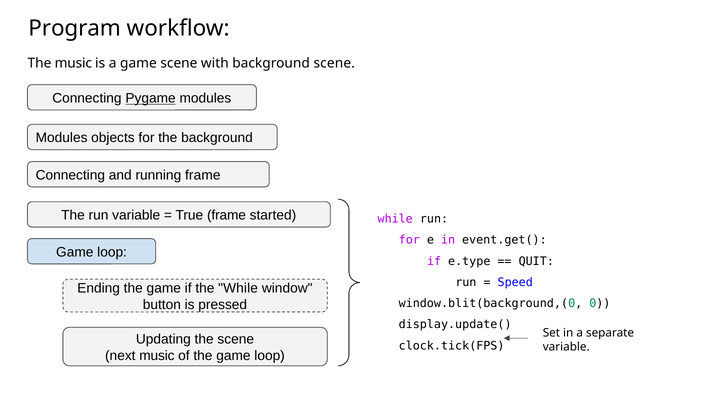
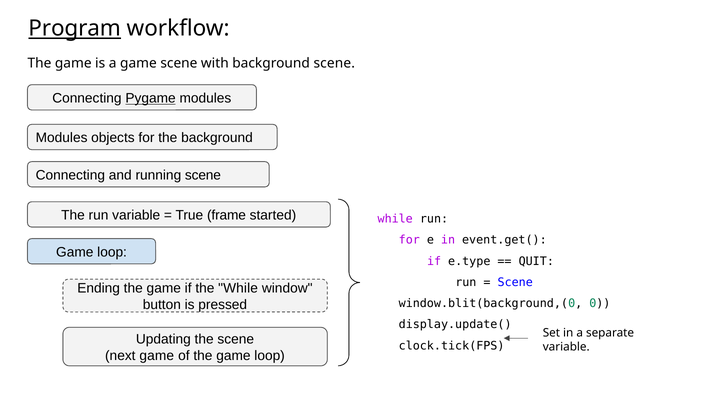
Program underline: none -> present (75, 29)
music: music -> game (73, 63)
running frame: frame -> scene (203, 175)
Speed: Speed -> Scene (515, 282)
next music: music -> game (157, 356)
